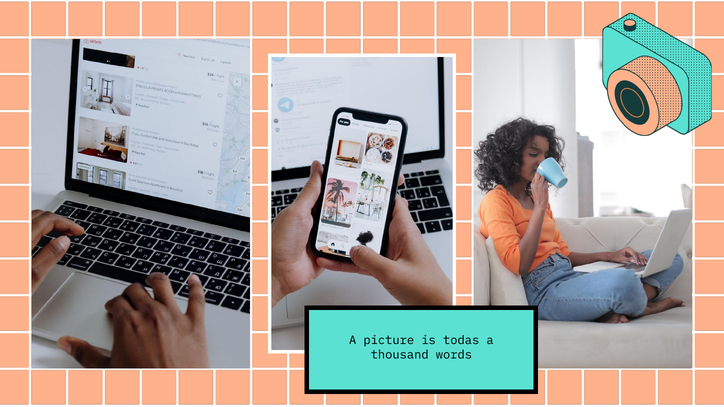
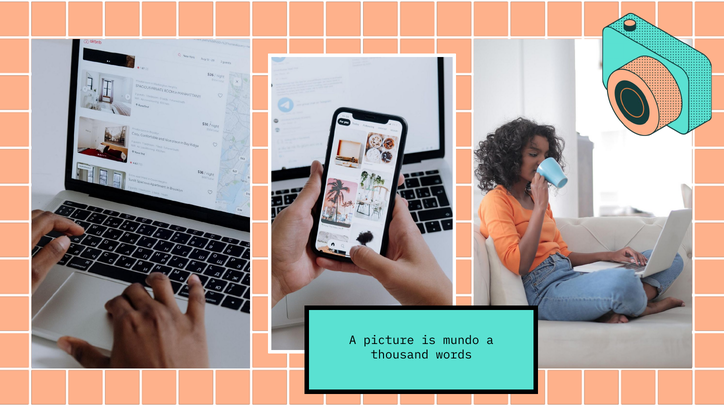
todas: todas -> mundo (461, 341)
